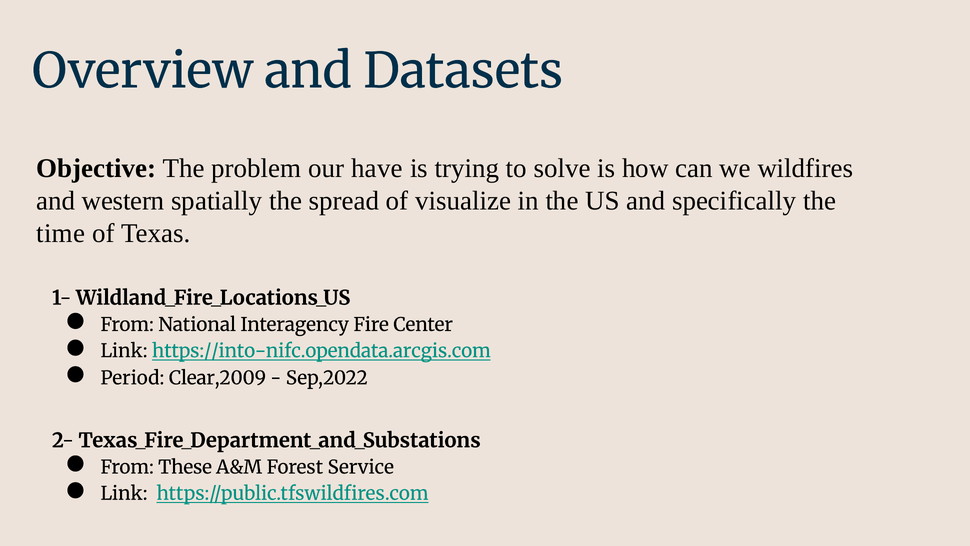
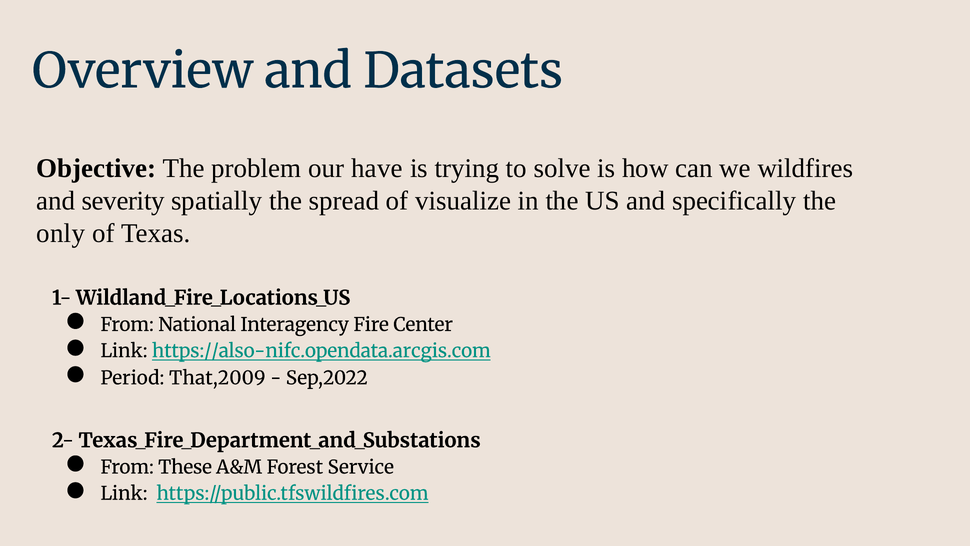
western: western -> severity (123, 201)
time: time -> only (61, 233)
https://into-nifc.opendata.arcgis.com: https://into-nifc.opendata.arcgis.com -> https://also-nifc.opendata.arcgis.com (321, 351)
Clear,2009: Clear,2009 -> That,2009 (217, 378)
